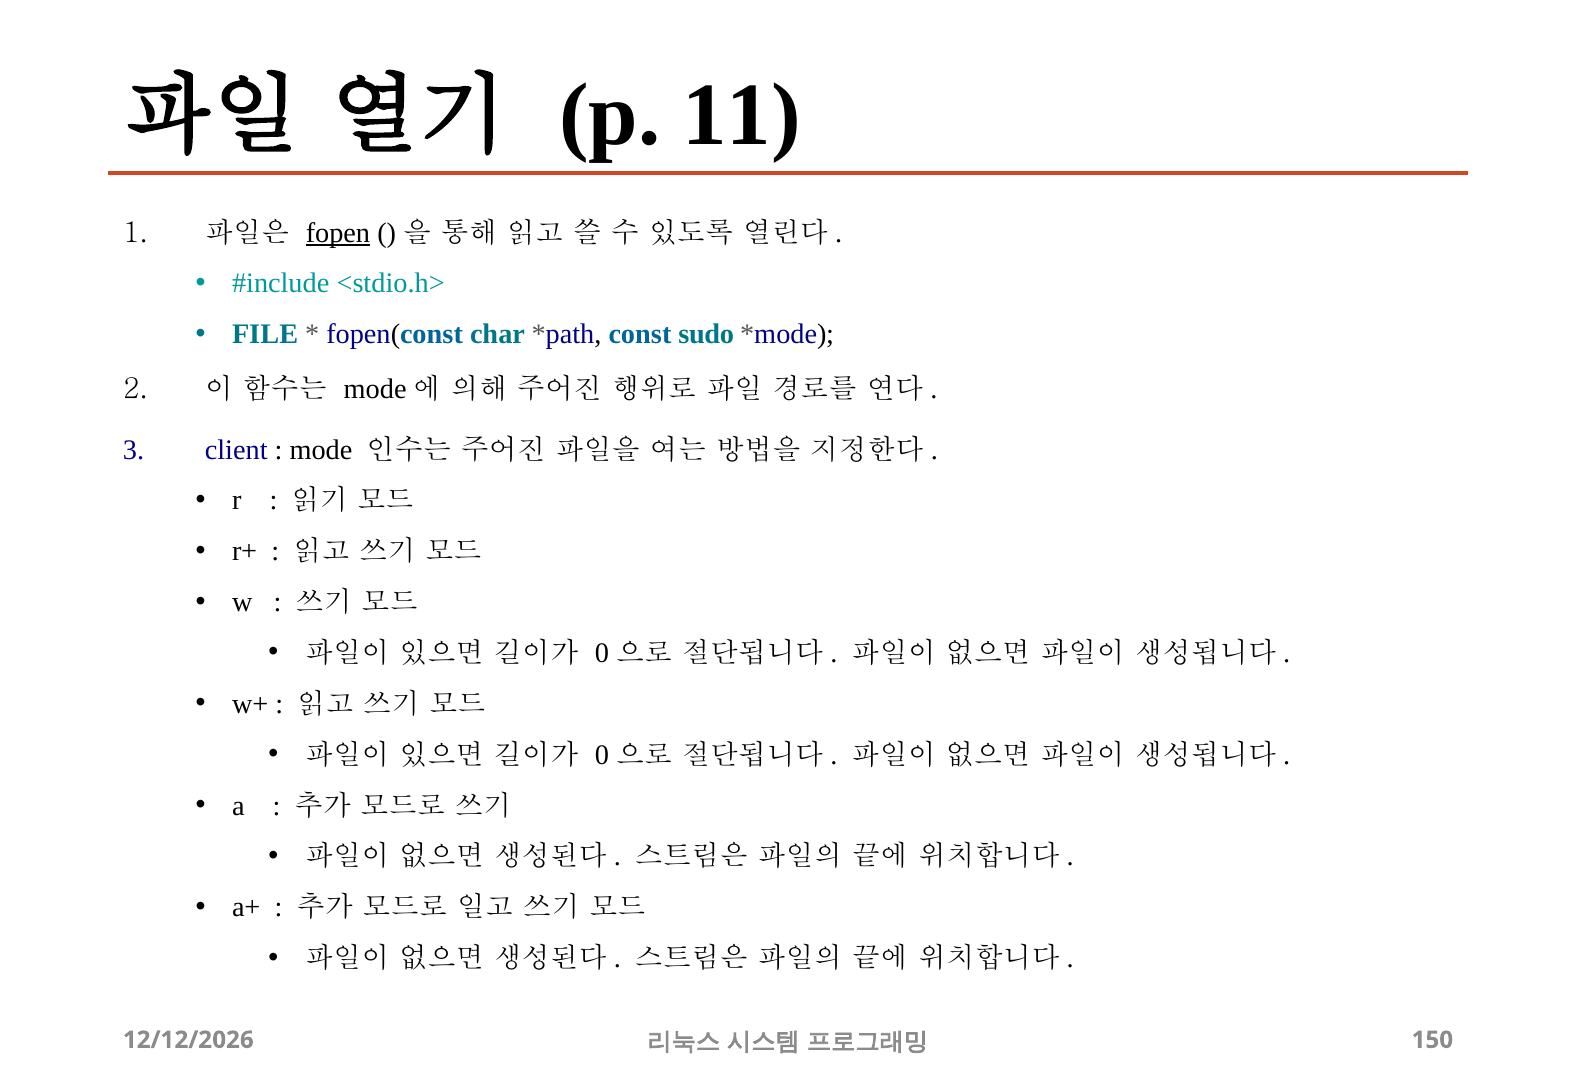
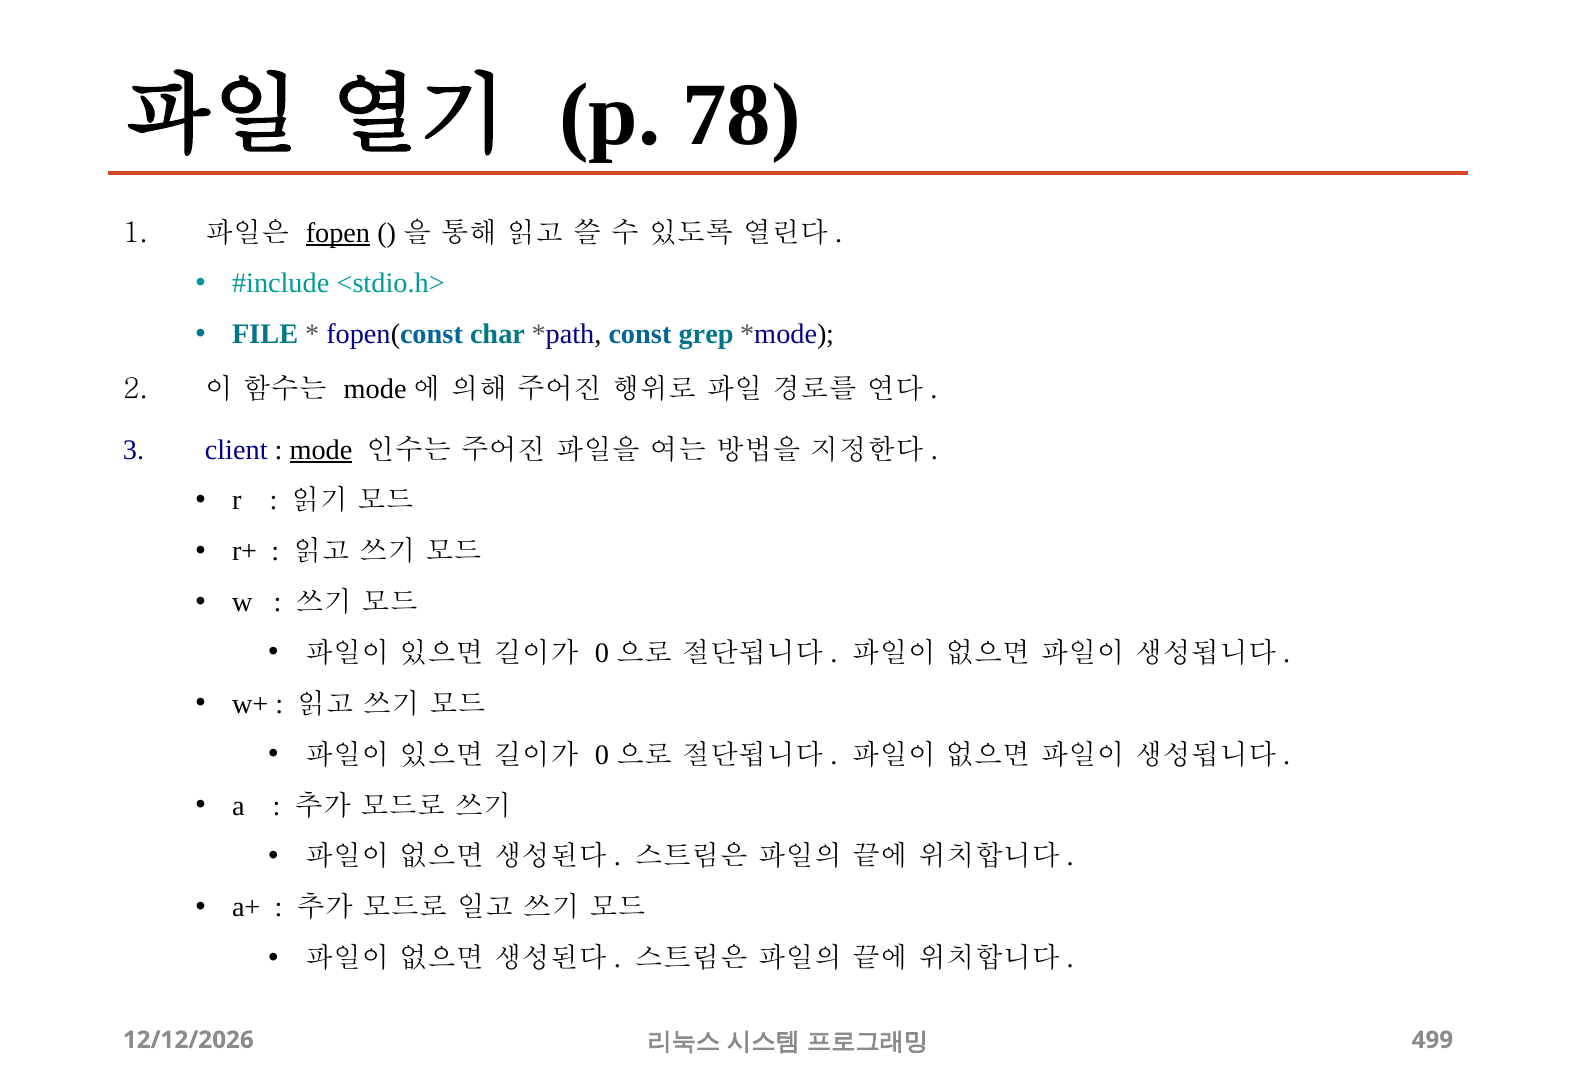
11: 11 -> 78 (742, 115)
sudo: sudo -> grep (706, 334)
mode underline: none -> present (321, 450)
150: 150 -> 499 (1432, 1040)
